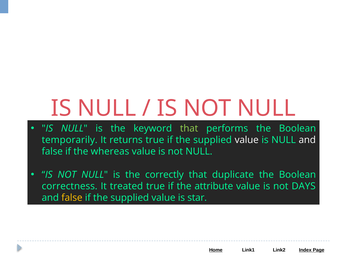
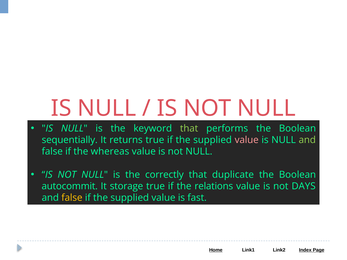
temporarily: temporarily -> sequentially (70, 140)
value colour: white -> pink (247, 140)
and colour: white -> light green (307, 140)
correctness: correctness -> autocommit (70, 186)
treated: treated -> storage (126, 186)
attribute: attribute -> relations (214, 186)
star: star -> fast (197, 198)
